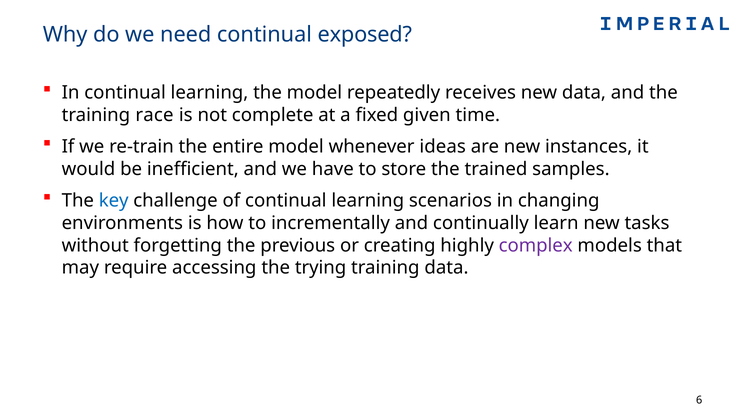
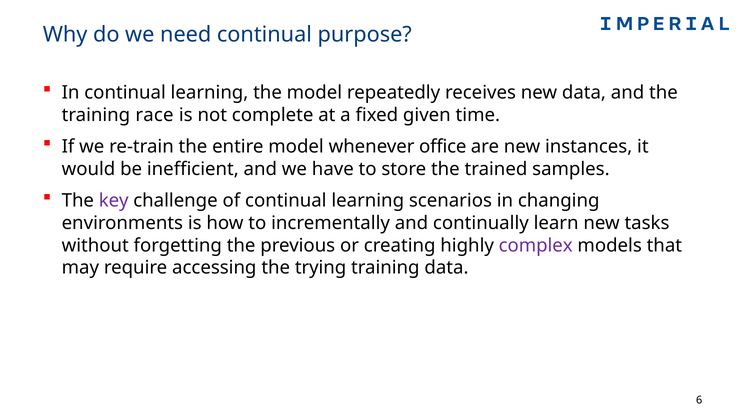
exposed: exposed -> purpose (365, 35)
ideas: ideas -> office (443, 147)
key colour: blue -> purple (114, 201)
